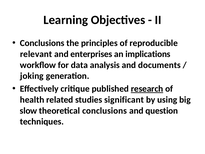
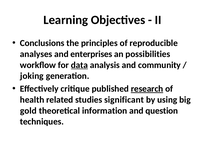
relevant: relevant -> analyses (36, 54)
implications: implications -> possibilities (148, 54)
data underline: none -> present (79, 65)
documents: documents -> community (159, 65)
slow: slow -> gold (28, 111)
theoretical conclusions: conclusions -> information (105, 111)
